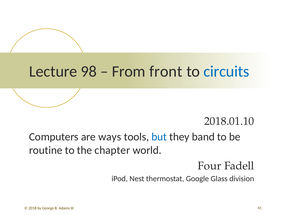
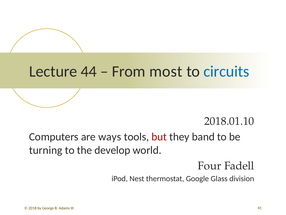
98: 98 -> 44 (89, 71)
front: front -> most (166, 71)
but colour: blue -> red (159, 136)
routine: routine -> turning (46, 150)
chapter: chapter -> develop (112, 150)
